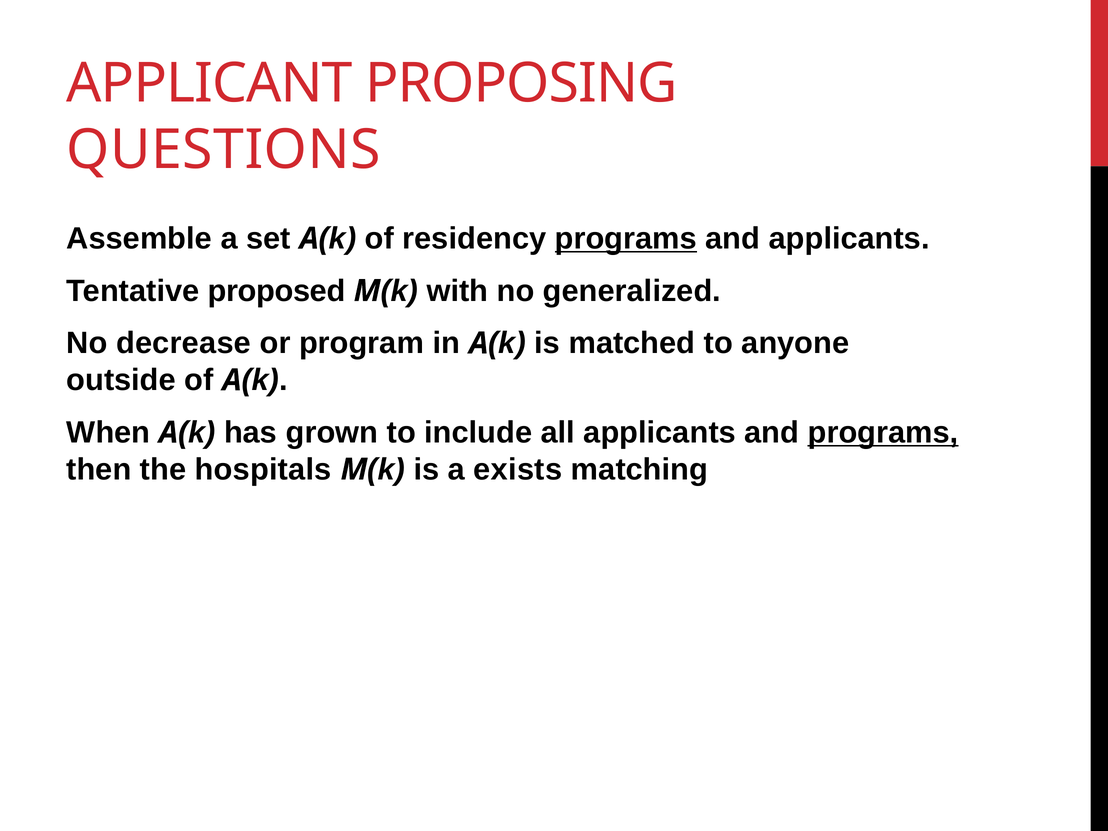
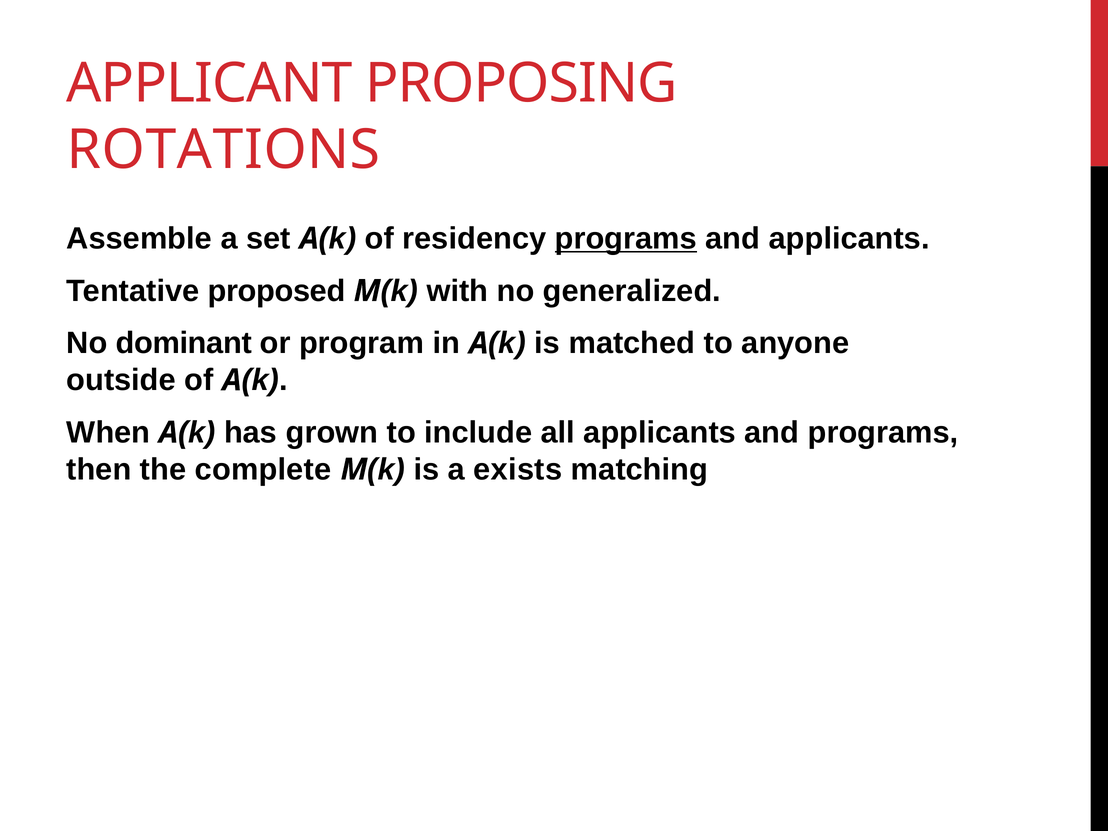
QUESTIONS: QUESTIONS -> ROTATIONS (224, 150)
decrease: decrease -> dominant (184, 343)
programs underline: present -> none (883, 433)
hospitals: hospitals -> complete (263, 469)
